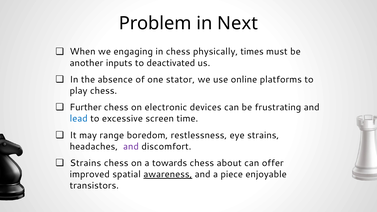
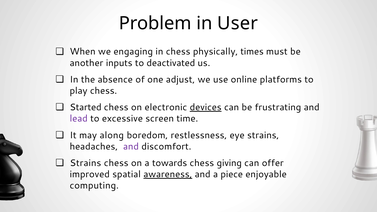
Next: Next -> User (238, 23)
stator: stator -> adjust (180, 79)
Further: Further -> Started (86, 107)
devices underline: none -> present (206, 107)
lead colour: blue -> purple (79, 119)
range: range -> along (112, 135)
about: about -> giving (229, 163)
transistors: transistors -> computing (94, 186)
